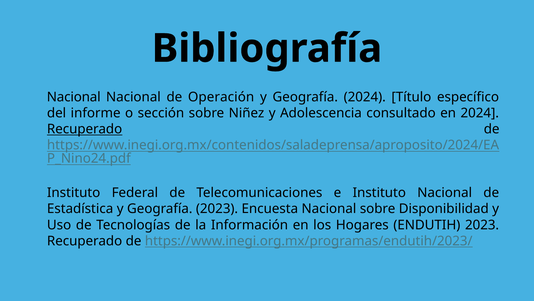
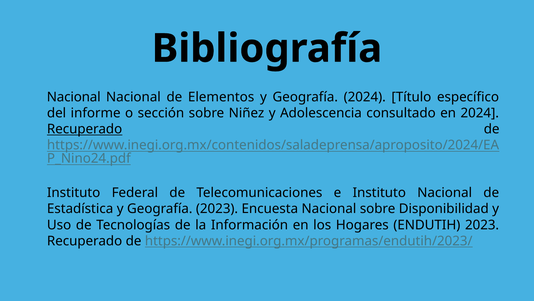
Operación: Operación -> Elementos (221, 97)
